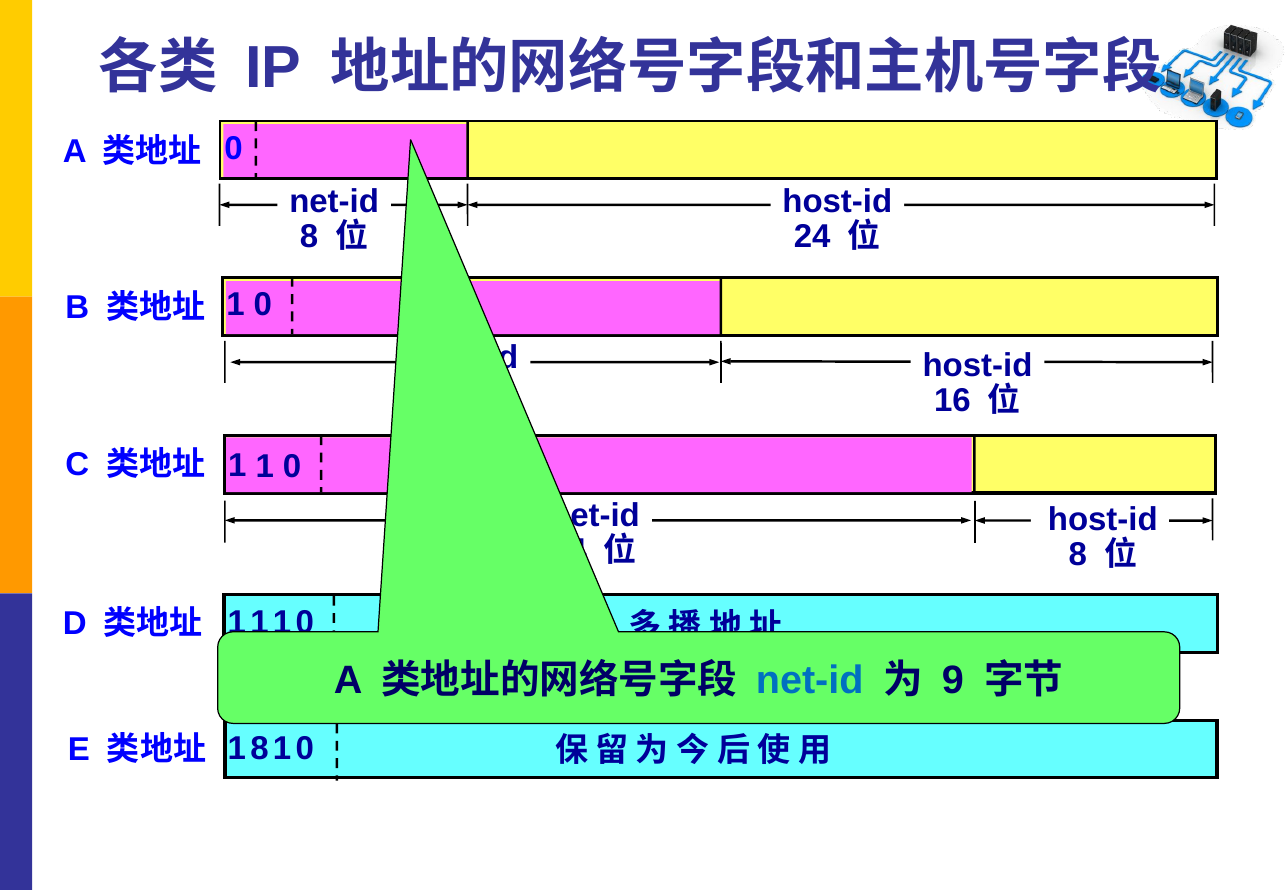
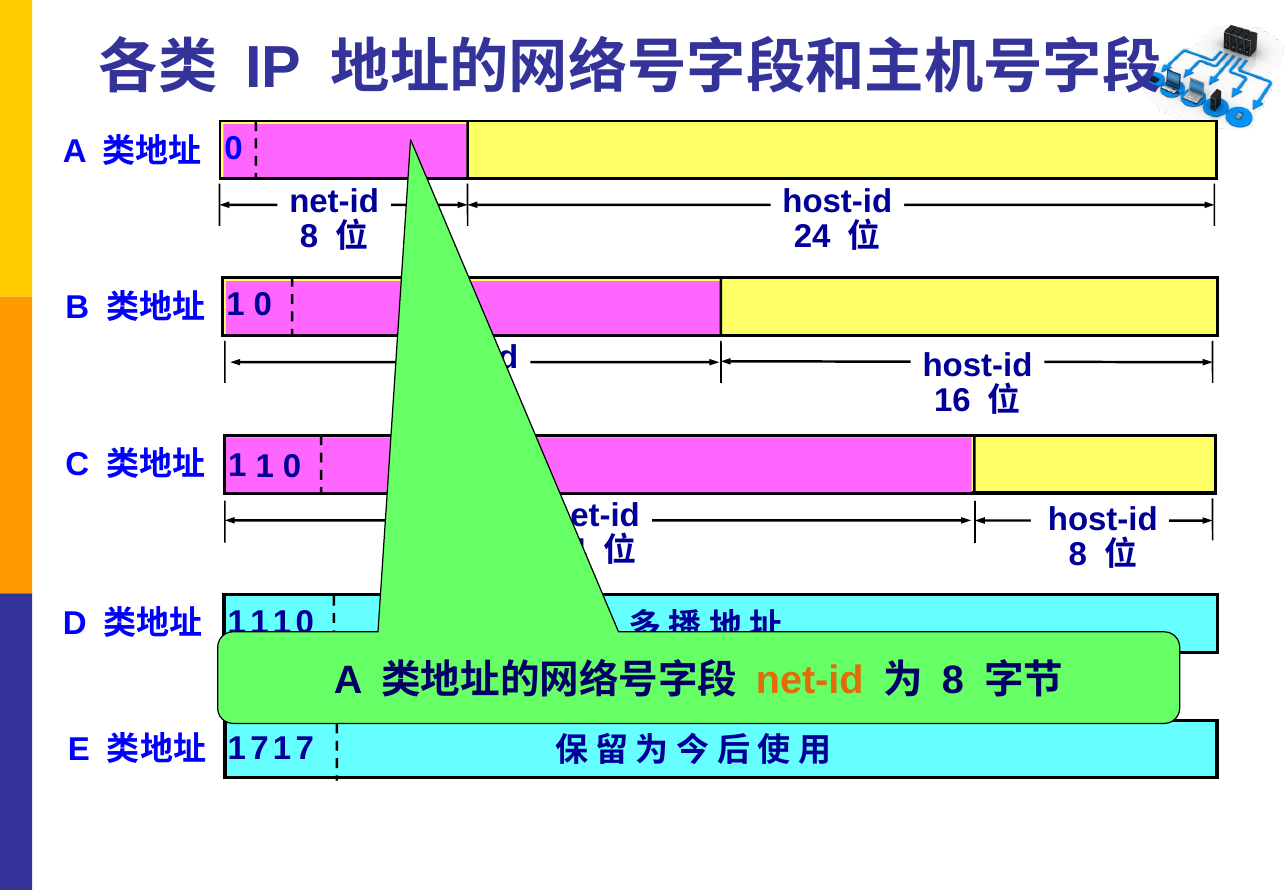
net-id colour: blue -> orange (810, 681)
9: 9 -> 8 (953, 681)
8: 8 -> 7 (259, 749)
0: 0 -> 7 (305, 749)
